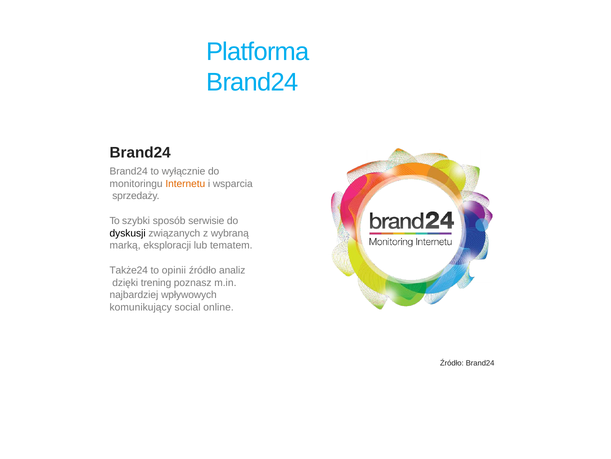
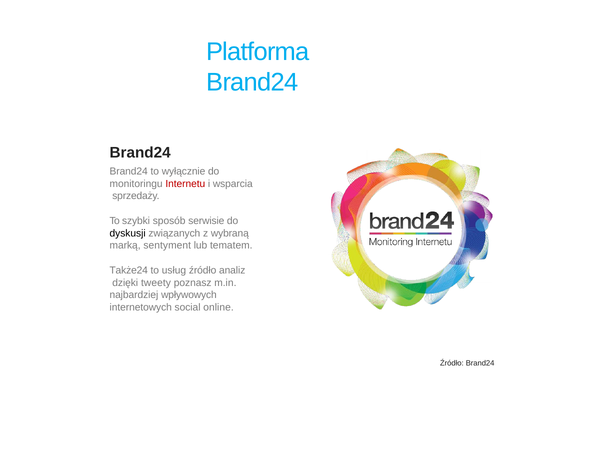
Internetu colour: orange -> red (185, 183)
eksploracji: eksploracji -> sentyment (167, 245)
opinii: opinii -> usług (174, 270)
trening: trening -> tweety (156, 282)
komunikujący: komunikujący -> internetowych (141, 307)
